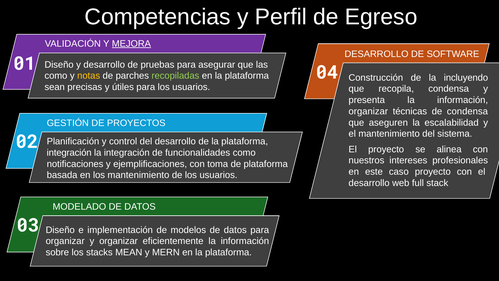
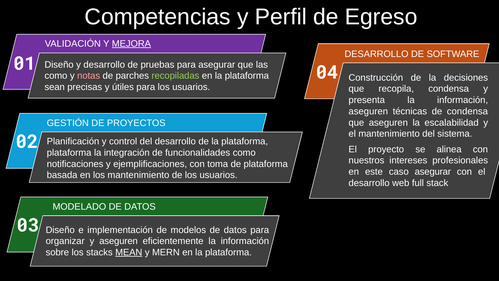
notas colour: yellow -> pink (89, 76)
incluyendo: incluyendo -> decisiones (466, 78)
organizar: organizar -> aseguren (368, 111)
integración: integración -> plataforma (69, 153)
caso proyecto: proyecto -> asegurar (433, 172)
y organizar: organizar -> aseguren (119, 241)
MEAN underline: none -> present (129, 252)
